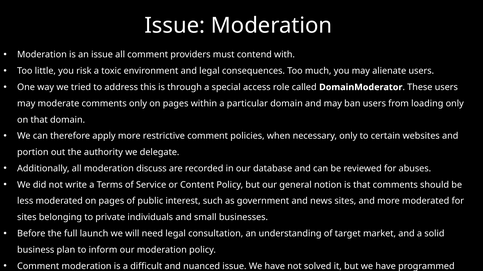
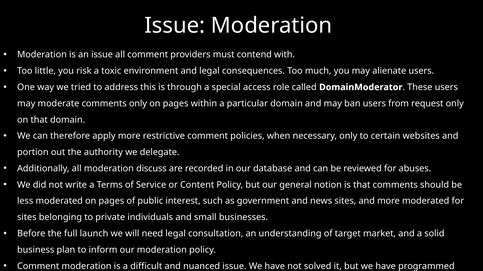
loading: loading -> request (427, 104)
